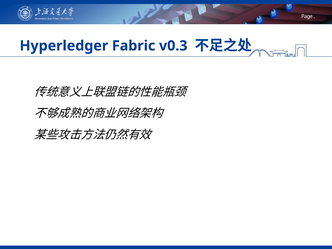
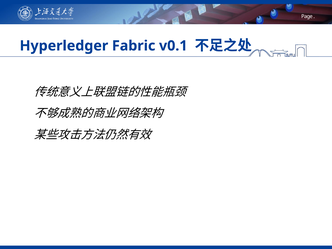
v0.3: v0.3 -> v0.1 (173, 46)
